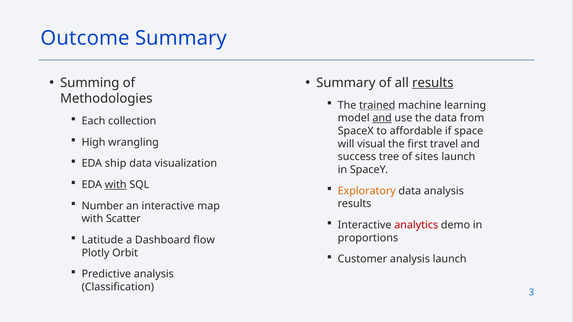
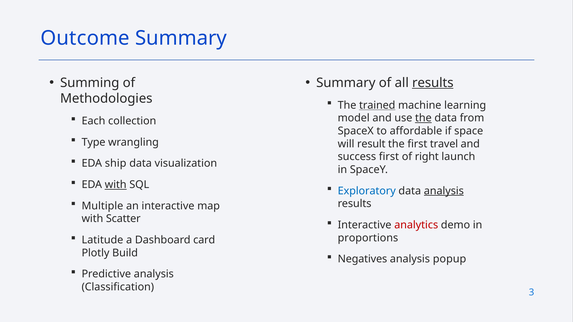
and underline: present -> none (382, 118)
the underline: none -> present (423, 118)
High: High -> Type (94, 142)
visual: visual -> result (371, 144)
success tree: tree -> first (389, 157)
sites: sites -> right (427, 157)
Exploratory colour: orange -> blue (367, 191)
analysis underline: none -> present (444, 191)
Number: Number -> Multiple (102, 206)
flow: flow -> card (204, 240)
Orbit: Orbit -> Build (125, 253)
Customer: Customer -> Negatives (362, 259)
analysis launch: launch -> popup (450, 259)
